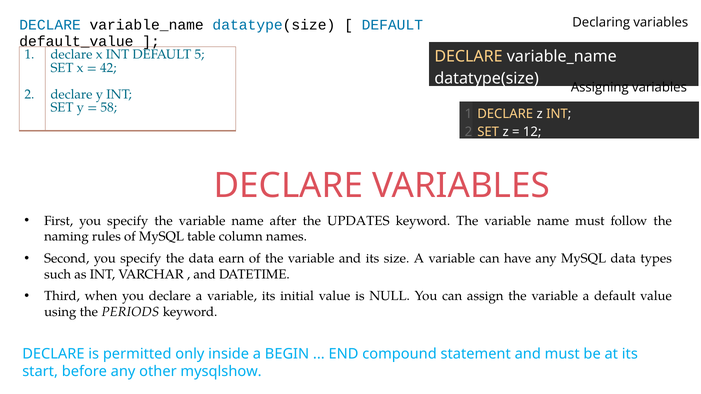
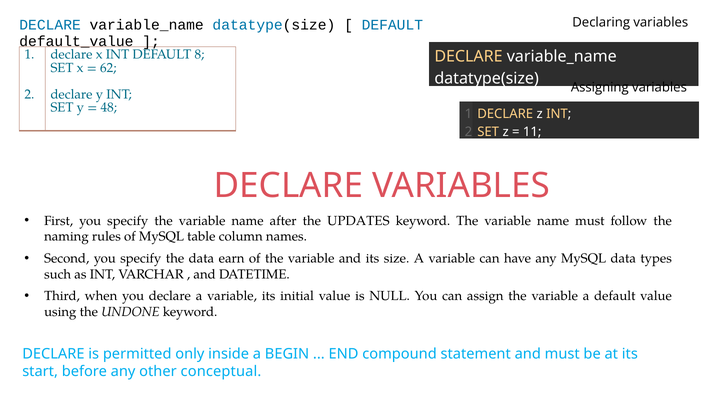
5: 5 -> 8 (199, 55)
42: 42 -> 62 (108, 68)
58: 58 -> 48 (109, 108)
12: 12 -> 11 (532, 132)
PERIODS: PERIODS -> UNDONE (131, 312)
mysqlshow: mysqlshow -> conceptual (221, 372)
